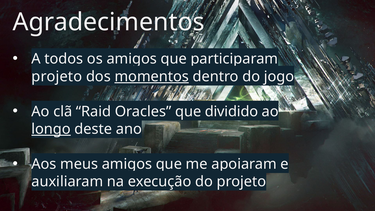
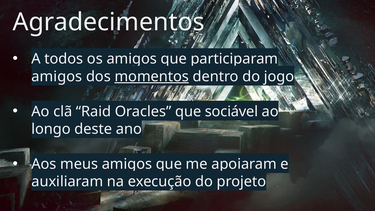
projeto: projeto -> amigos (57, 76)
dividido: dividido -> sociável (231, 111)
longo underline: present -> none (51, 129)
